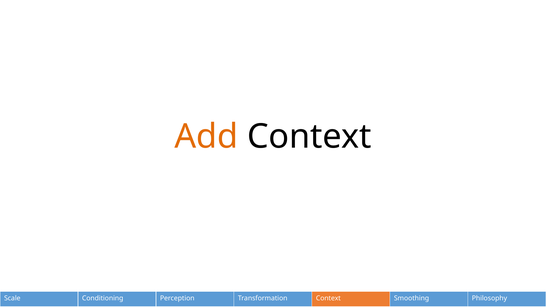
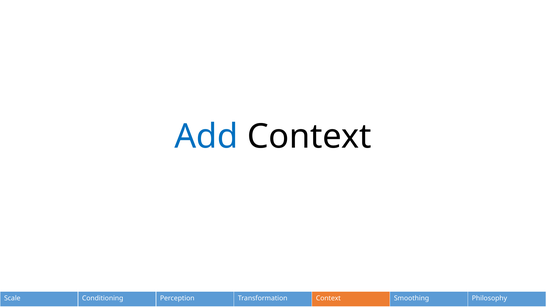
Add colour: orange -> blue (206, 136)
